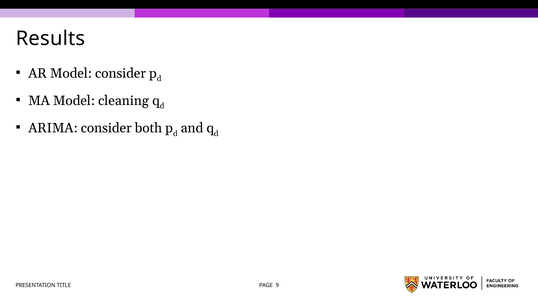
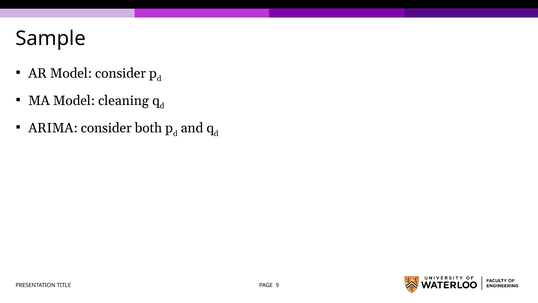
Results: Results -> Sample (51, 38)
